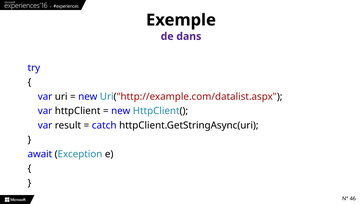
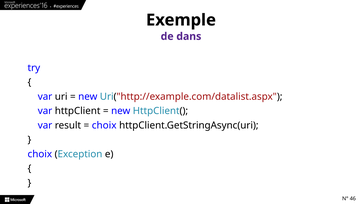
catch: catch -> choix (104, 125)
await: await -> choix (40, 154)
